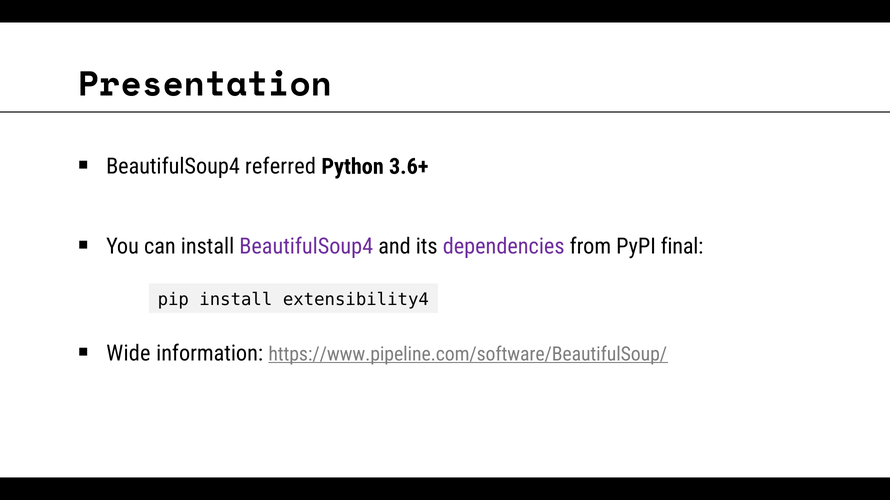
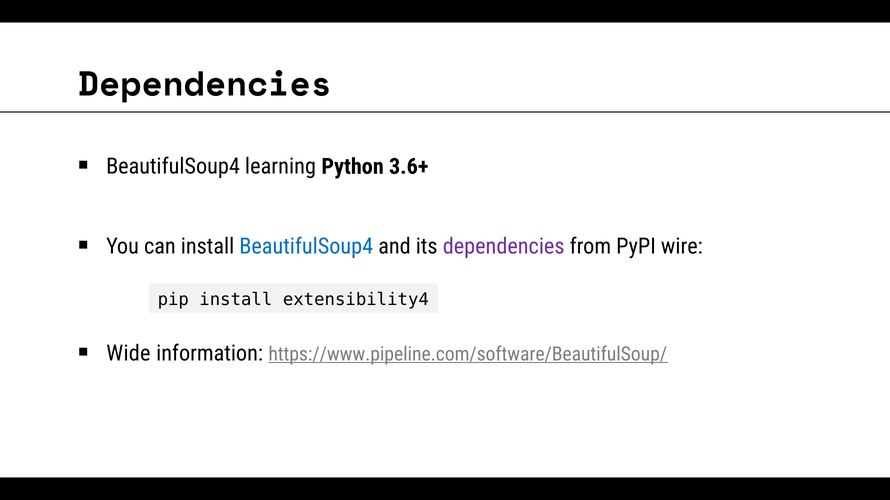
Presentation: Presentation -> Dependencies (205, 85)
referred: referred -> learning (281, 167)
BeautifulSoup4 colour: purple -> blue (306, 247)
final: final -> wire (682, 247)
